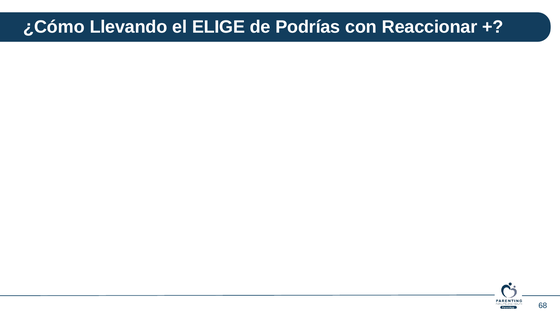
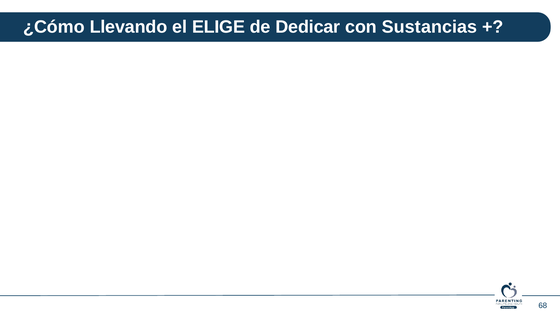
Podrías: Podrías -> Dedicar (308, 27)
Reaccionar: Reaccionar -> Sustancias (430, 27)
